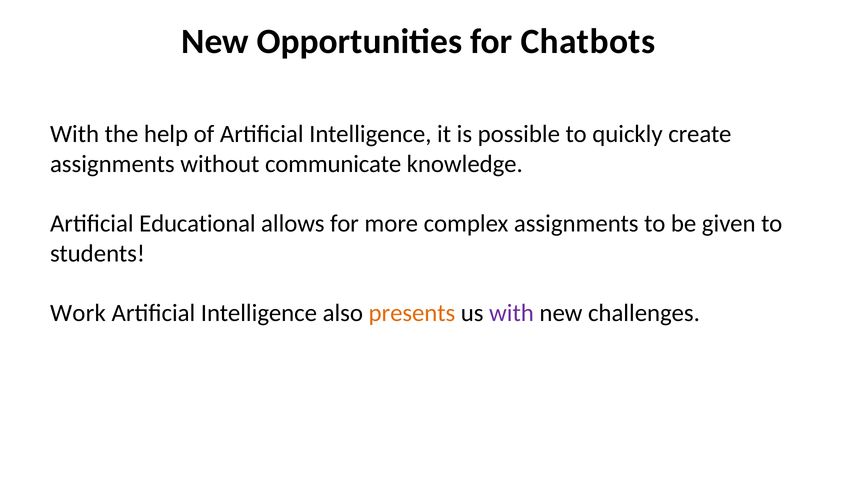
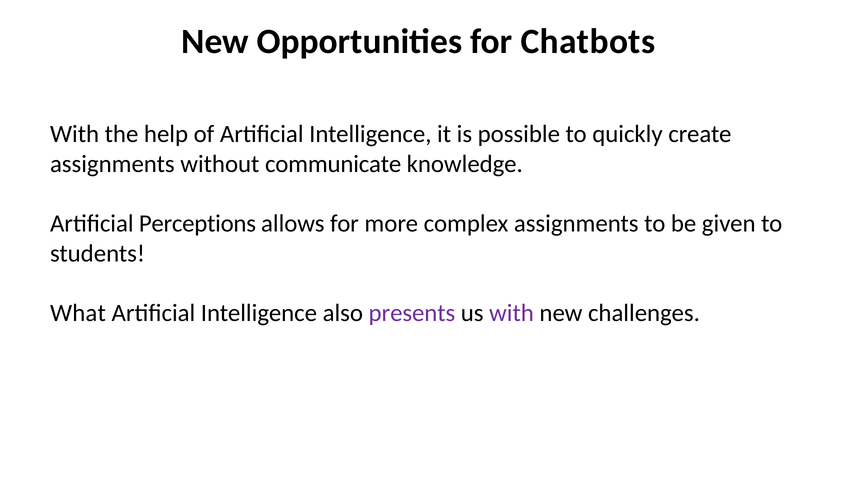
Educational: Educational -> Perceptions (197, 224)
Work: Work -> What (78, 313)
presents colour: orange -> purple (412, 313)
